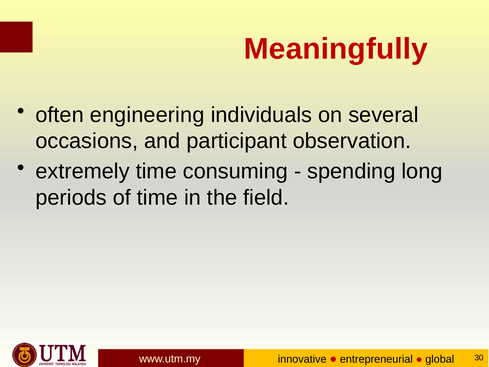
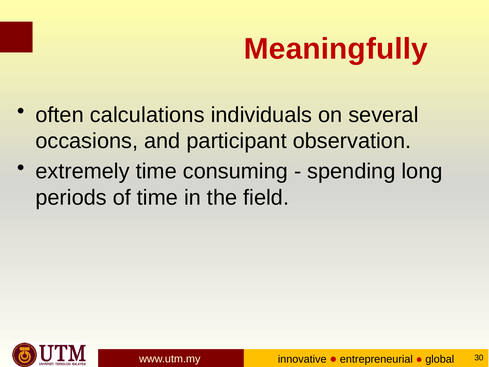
engineering: engineering -> calculations (147, 115)
